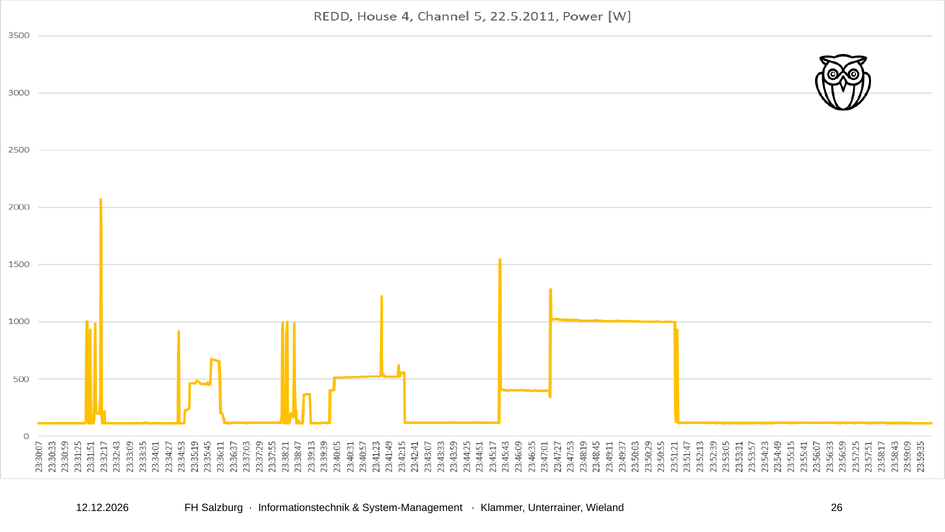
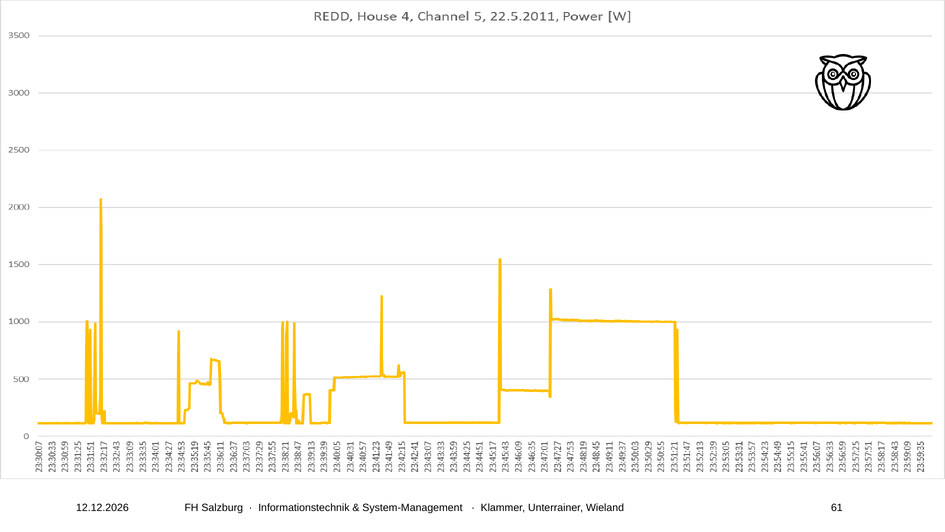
26: 26 -> 61 (837, 508)
